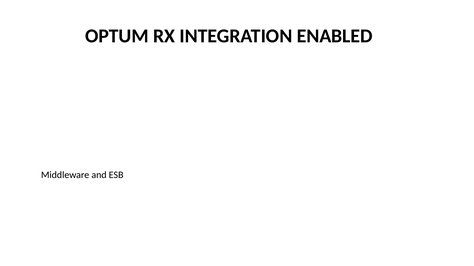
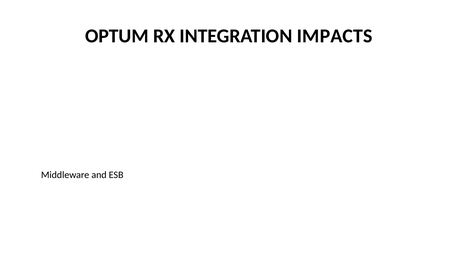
ENABLED: ENABLED -> IMPACTS (335, 36)
